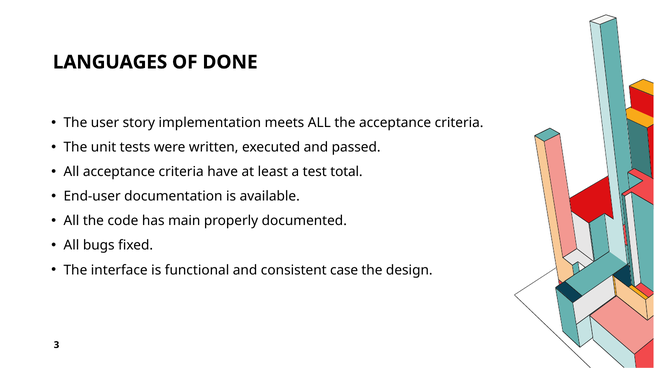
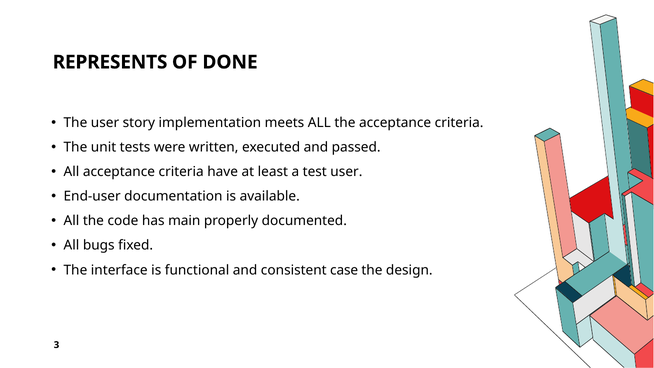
LANGUAGES: LANGUAGES -> REPRESENTS (110, 62)
test total: total -> user (346, 172)
